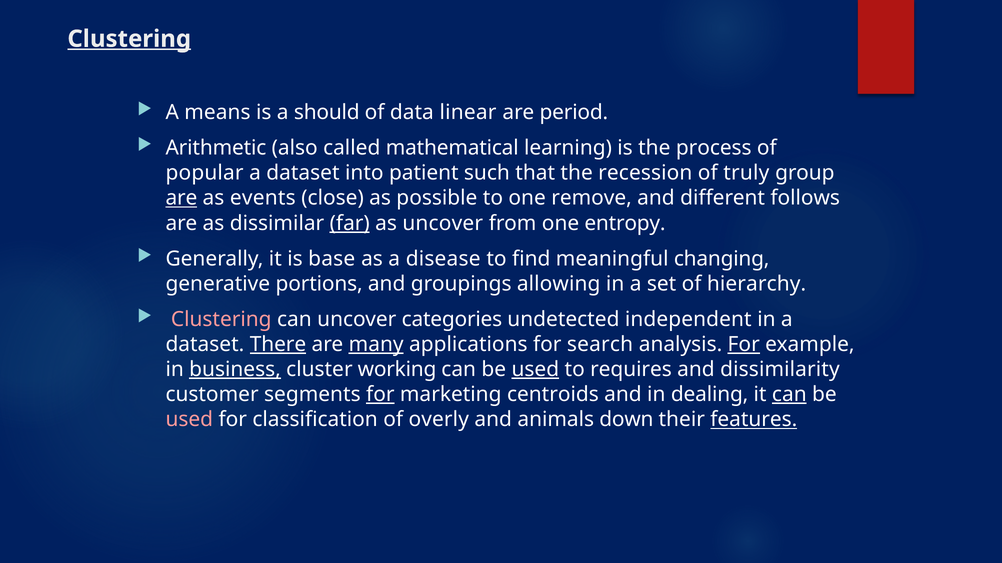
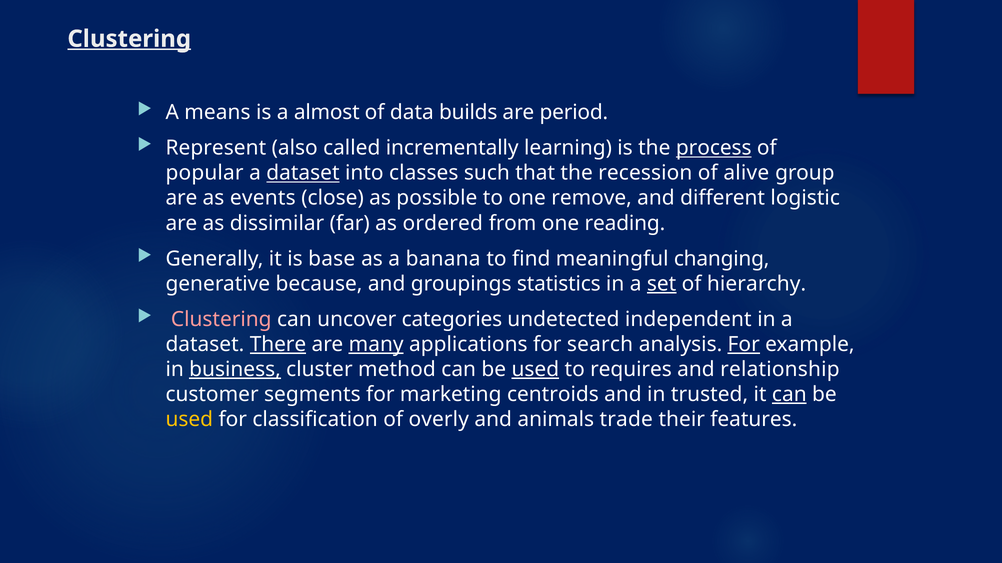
should: should -> almost (327, 113)
linear: linear -> builds (468, 113)
Arithmetic: Arithmetic -> Represent (216, 148)
mathematical: mathematical -> incrementally (452, 148)
process underline: none -> present (714, 148)
dataset underline: none -> present (303, 173)
patient: patient -> classes (424, 173)
truly: truly -> alive (746, 173)
are underline: present -> none (181, 198)
follows: follows -> logistic (805, 198)
far underline: present -> none (350, 223)
as uncover: uncover -> ordered (443, 223)
entropy: entropy -> reading (625, 223)
disease: disease -> banana (443, 259)
portions: portions -> because (319, 284)
allowing: allowing -> statistics (559, 284)
set underline: none -> present (662, 284)
working: working -> method (397, 370)
dissimilarity: dissimilarity -> relationship (780, 370)
for underline: present -> none (380, 395)
dealing: dealing -> trusted (710, 395)
used colour: pink -> yellow (189, 420)
down: down -> trade (626, 420)
features underline: present -> none (754, 420)
